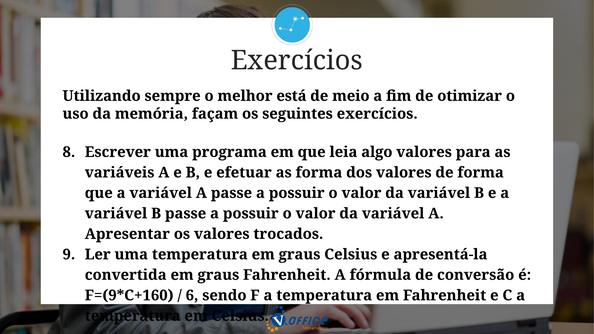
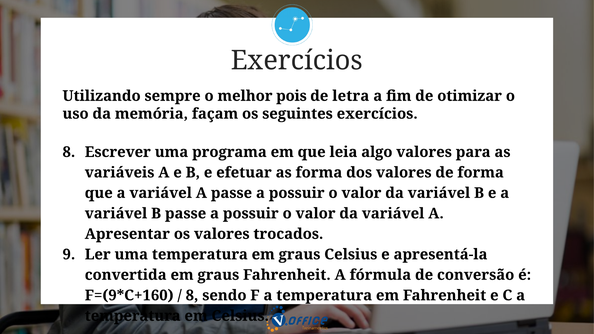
está: está -> pois (291, 96)
meio: meio -> letra (351, 96)
6: 6 -> 8 (192, 295)
